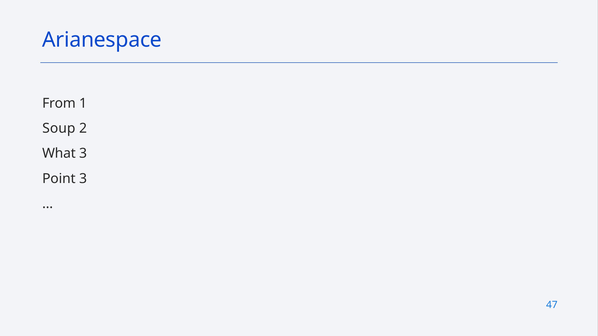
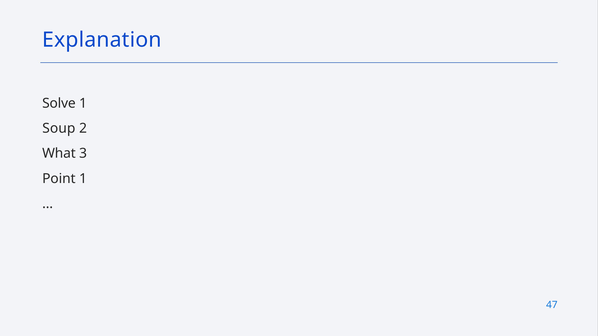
Arianespace: Arianespace -> Explanation (102, 40)
From: From -> Solve (59, 103)
Point 3: 3 -> 1 (83, 179)
